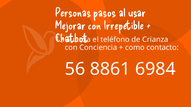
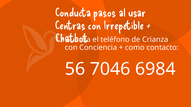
Personas: Personas -> Conducta (73, 13)
Mejorar: Mejorar -> Centras (70, 26)
8861: 8861 -> 7046 (110, 69)
